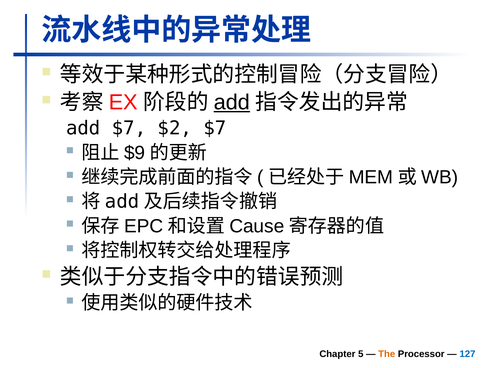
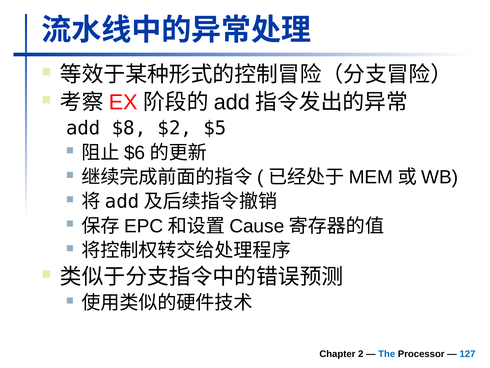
add underline: present -> none (232, 102)
add $7: $7 -> $8 (129, 128)
$2 $7: $7 -> $5 (215, 128)
$9: $9 -> $6 (135, 153)
5: 5 -> 2 (361, 354)
The colour: orange -> blue (387, 354)
